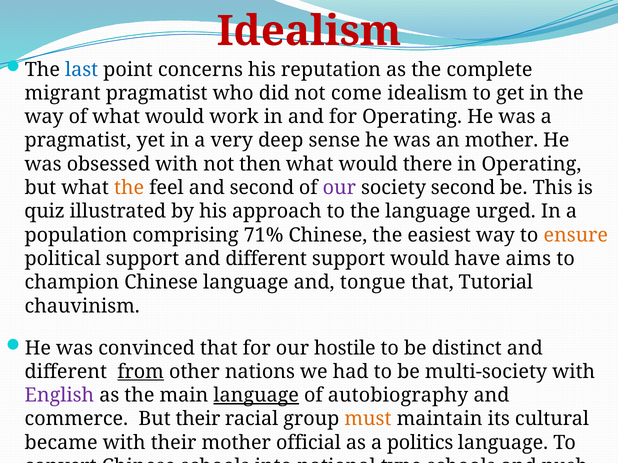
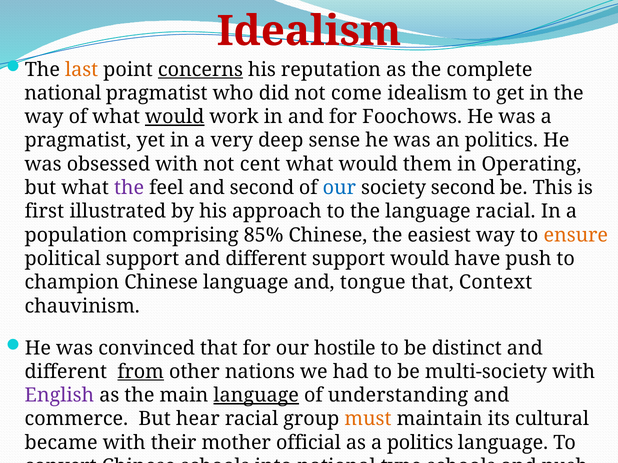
last colour: blue -> orange (82, 70)
concerns underline: none -> present (200, 70)
migrant: migrant -> national (63, 93)
would underline: none -> present (175, 117)
for Operating: Operating -> Foochows (412, 117)
an mother: mother -> politics (501, 141)
then: then -> cent (260, 164)
there: there -> them (428, 164)
the colour: orange -> purple (129, 188)
our colour: purple -> blue (339, 188)
quiz: quiz -> first (44, 212)
language urged: urged -> racial (506, 212)
71%: 71% -> 85% (264, 235)
have aims: aims -> push (528, 259)
Tutorial: Tutorial -> Context (496, 283)
autobiography: autobiography -> understanding (398, 396)
But their: their -> hear (198, 419)
